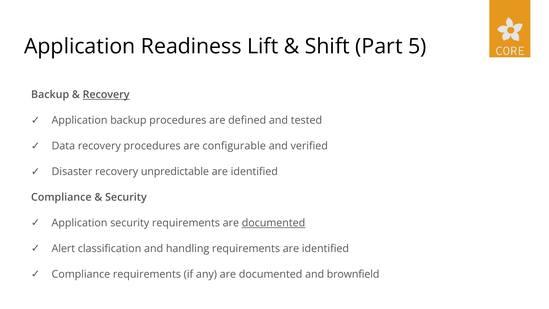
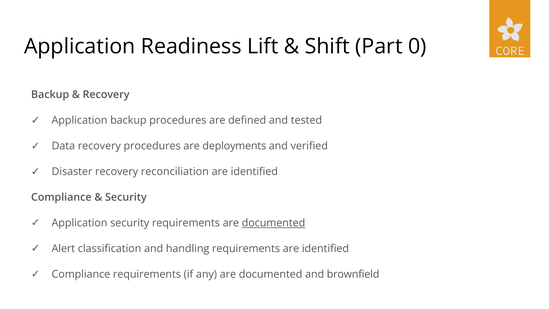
5: 5 -> 0 (417, 47)
Recovery underline: present -> none (106, 95)
configurable: configurable -> deployments (234, 146)
unpredictable: unpredictable -> reconciliation (175, 172)
